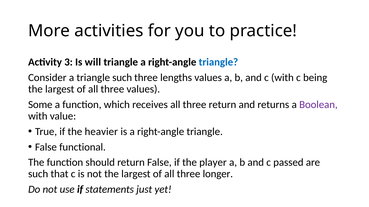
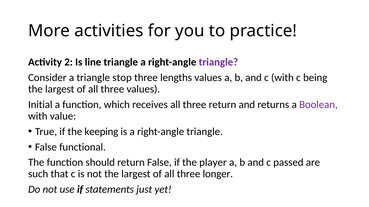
3: 3 -> 2 (69, 62)
will: will -> line (93, 62)
triangle colour: blue -> purple (218, 62)
triangle such: such -> stop (122, 78)
Some: Some -> Initial (40, 105)
heavier: heavier -> keeping (101, 132)
